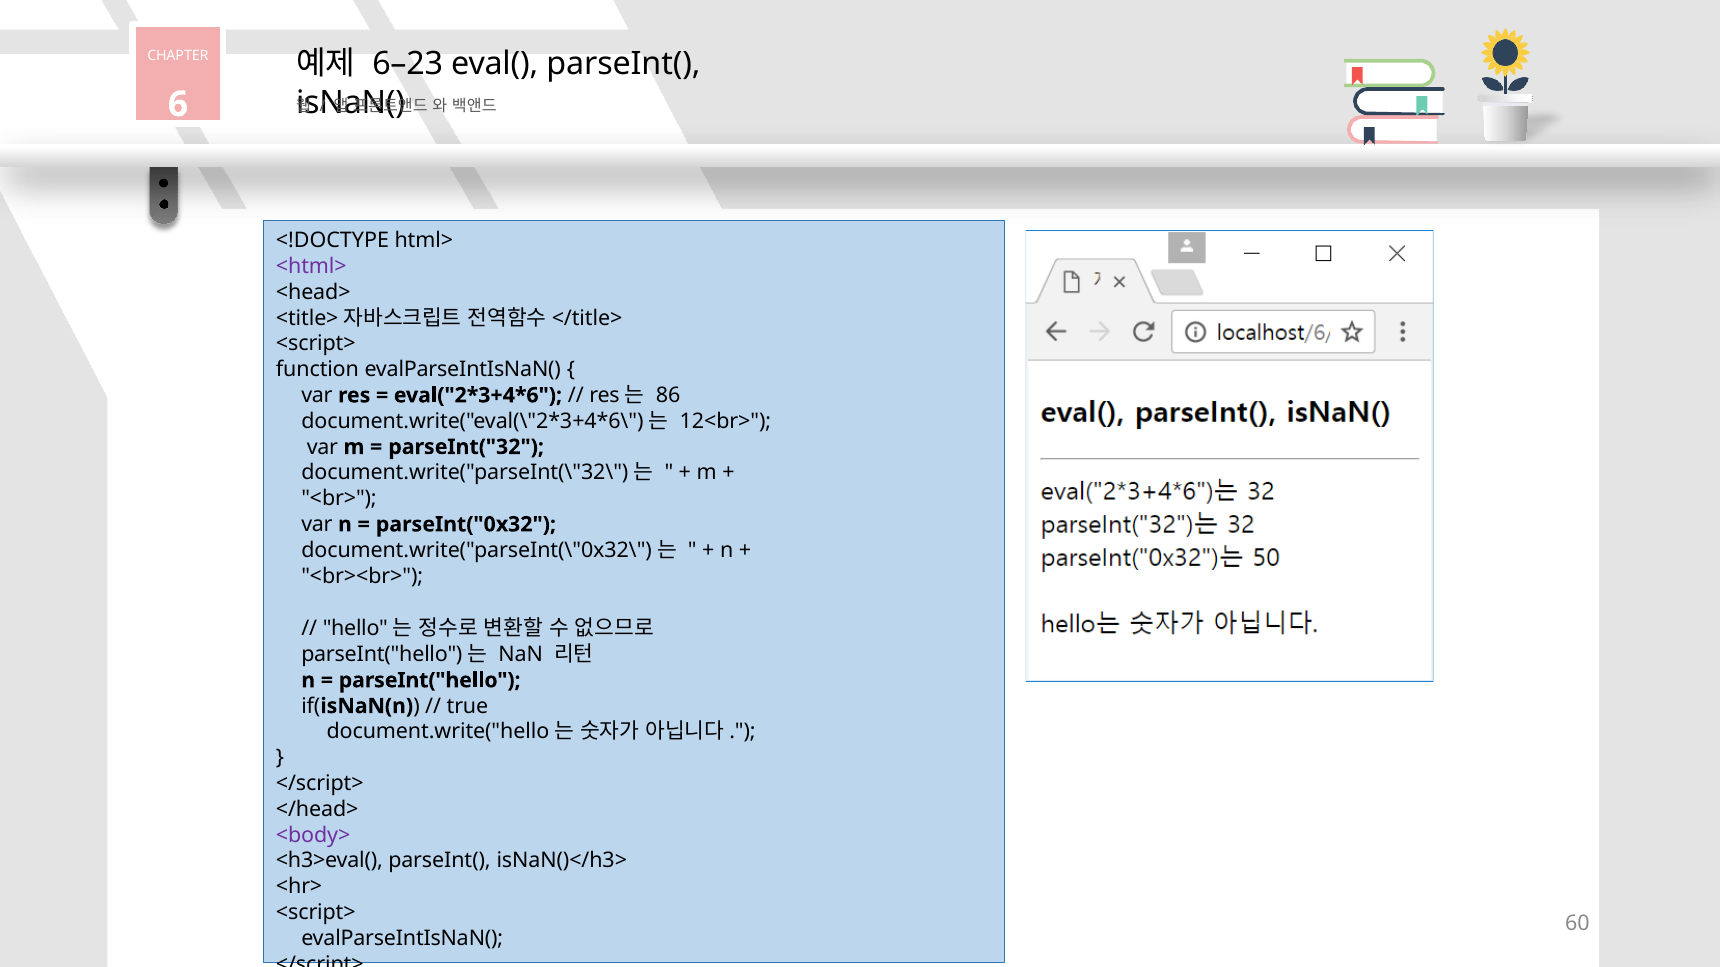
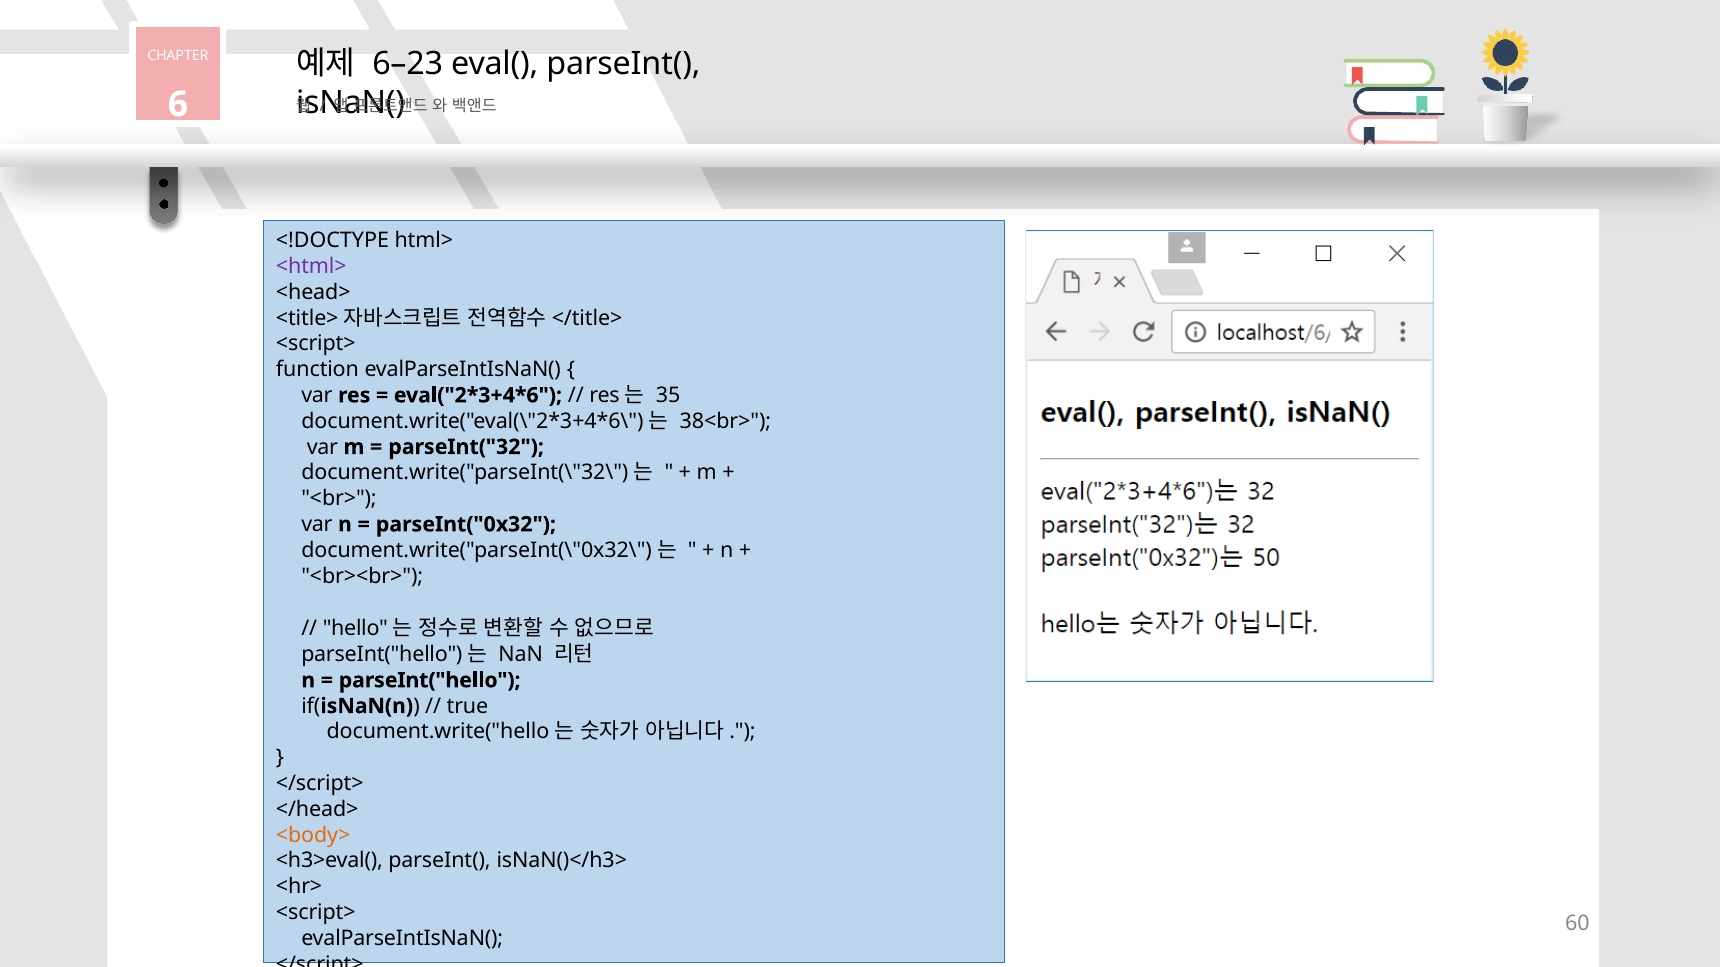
86: 86 -> 35 (668, 396)
12<br>: 12<br> -> 38<br> (725, 421)
<body> colour: purple -> orange (313, 836)
